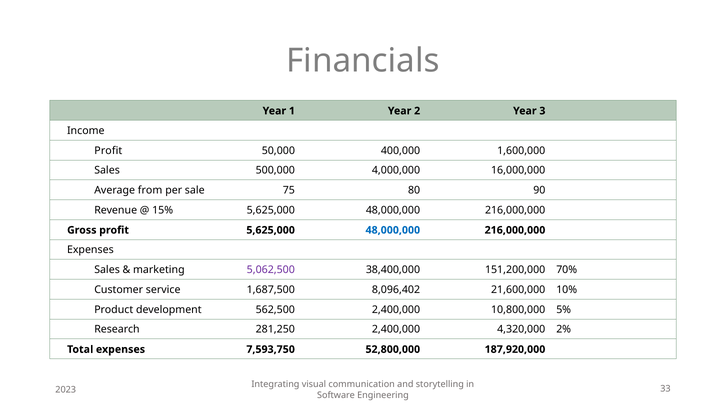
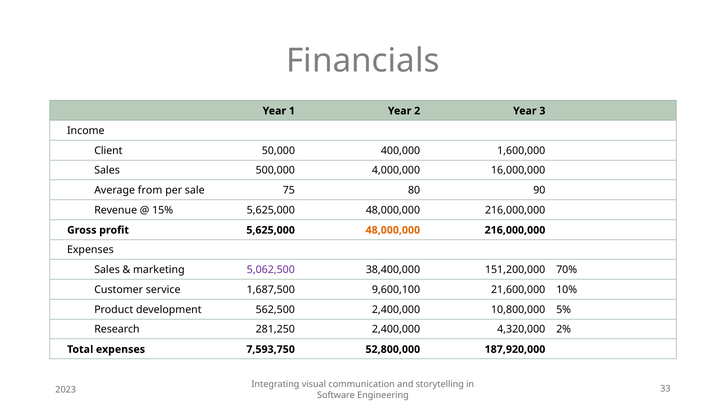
Profit: Profit -> Client (108, 151)
48,000,000 colour: blue -> orange (393, 230)
8,096,402: 8,096,402 -> 9,600,100 (396, 290)
